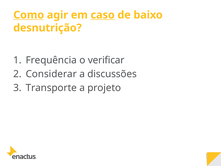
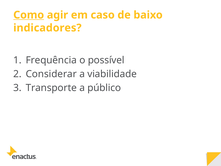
caso underline: present -> none (103, 15)
desnutrição: desnutrição -> indicadores (47, 28)
verificar: verificar -> possível (106, 60)
discussões: discussões -> viabilidade (112, 74)
projeto: projeto -> público (104, 88)
